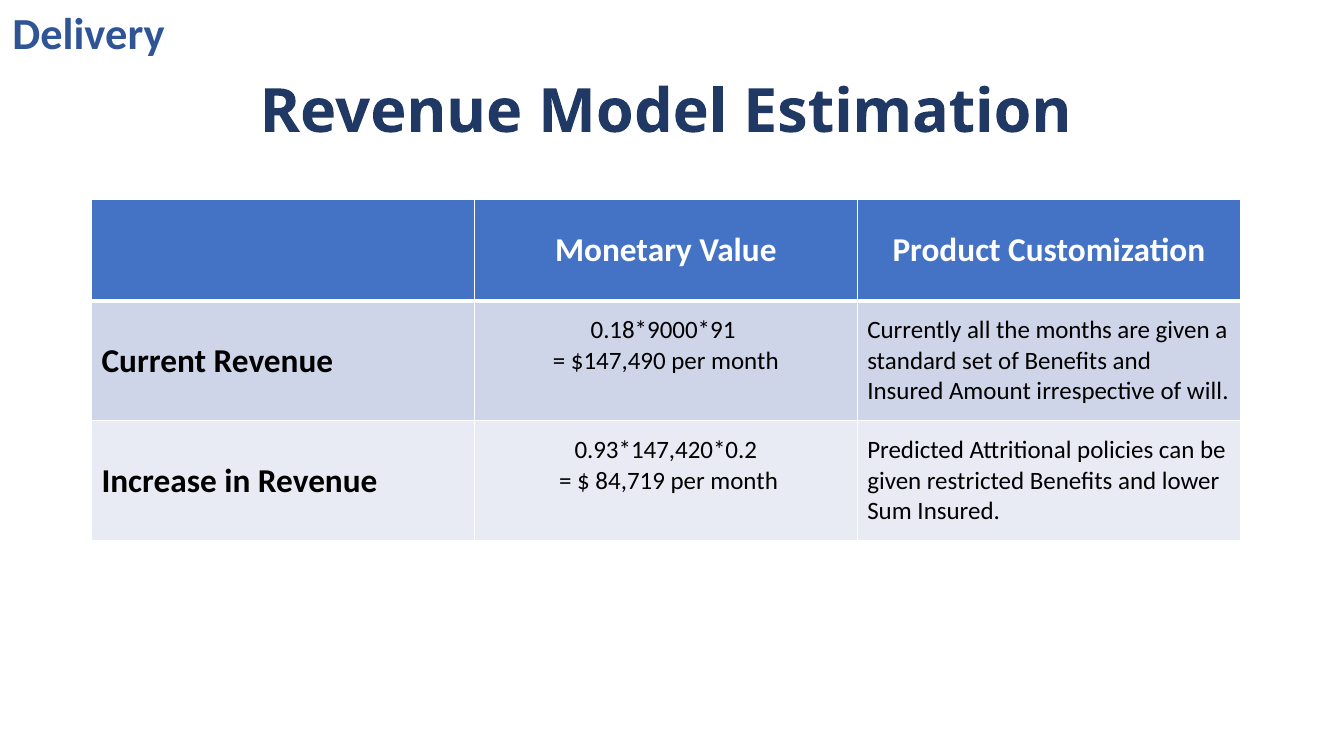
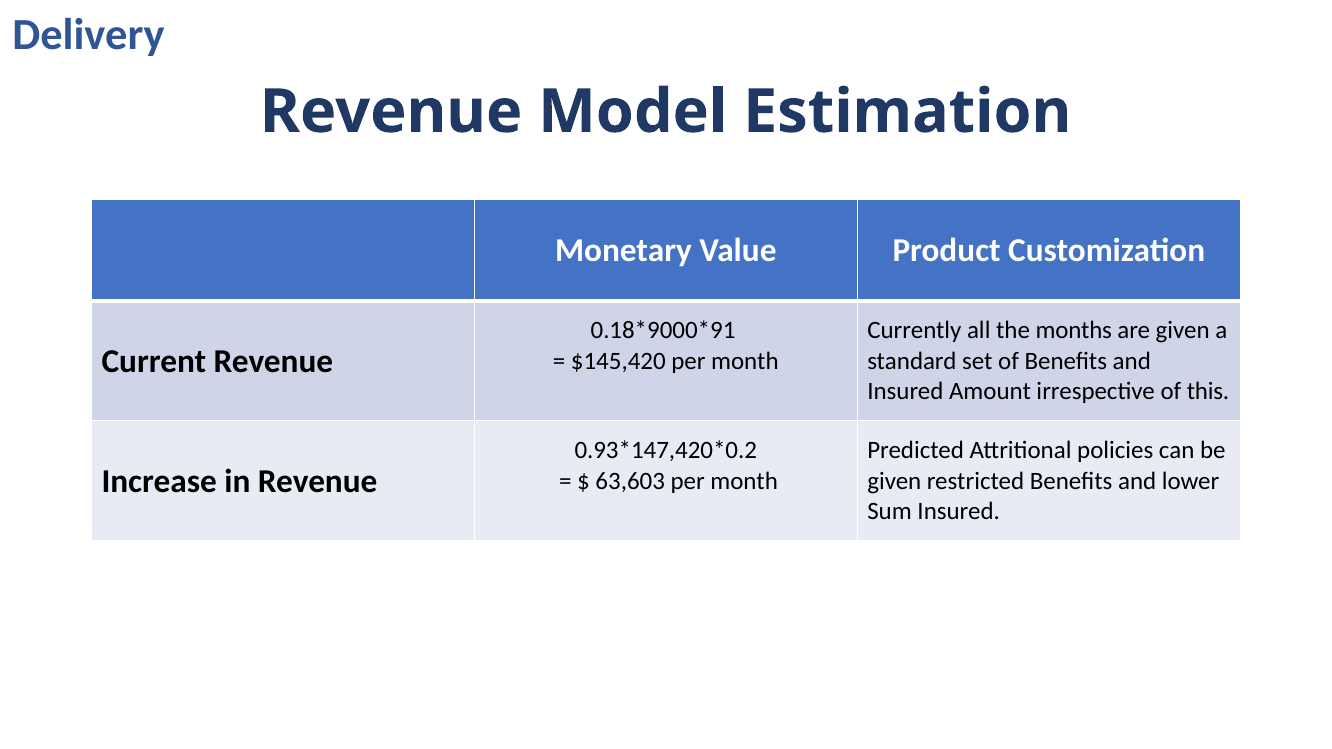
$147,490: $147,490 -> $145,420 (618, 361)
will: will -> this (1208, 392)
84,719: 84,719 -> 63,603 (630, 481)
